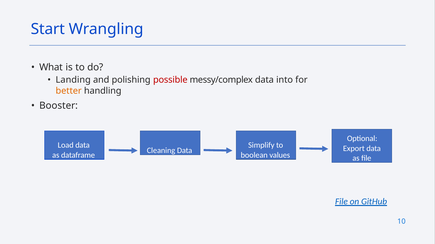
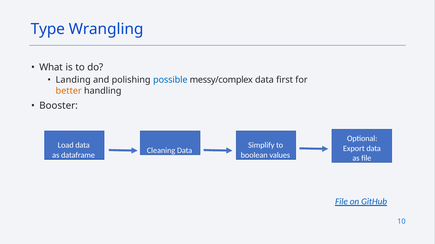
Start: Start -> Type (48, 29)
possible colour: red -> blue (170, 80)
into: into -> first (285, 80)
